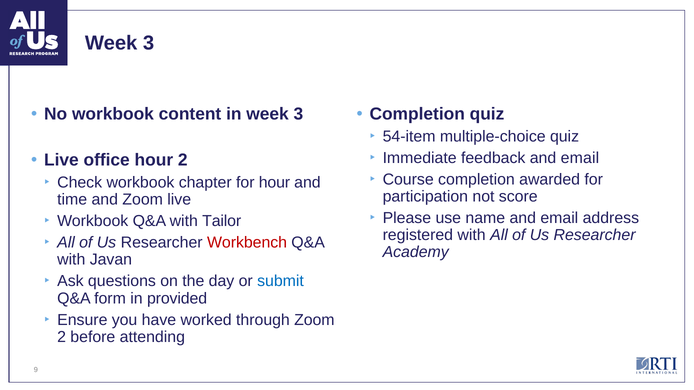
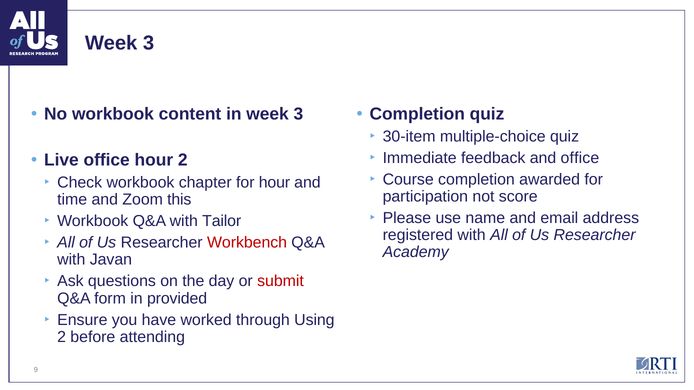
54-item: 54-item -> 30-item (409, 136)
feedback and email: email -> office (580, 158)
Zoom live: live -> this (179, 200)
submit colour: blue -> red (281, 281)
through Zoom: Zoom -> Using (314, 320)
